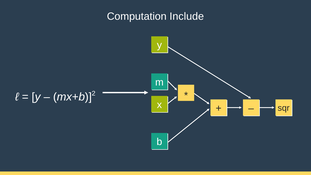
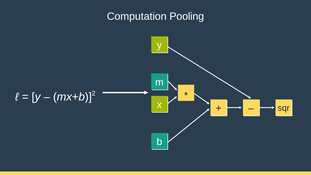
Include: Include -> Pooling (187, 16)
